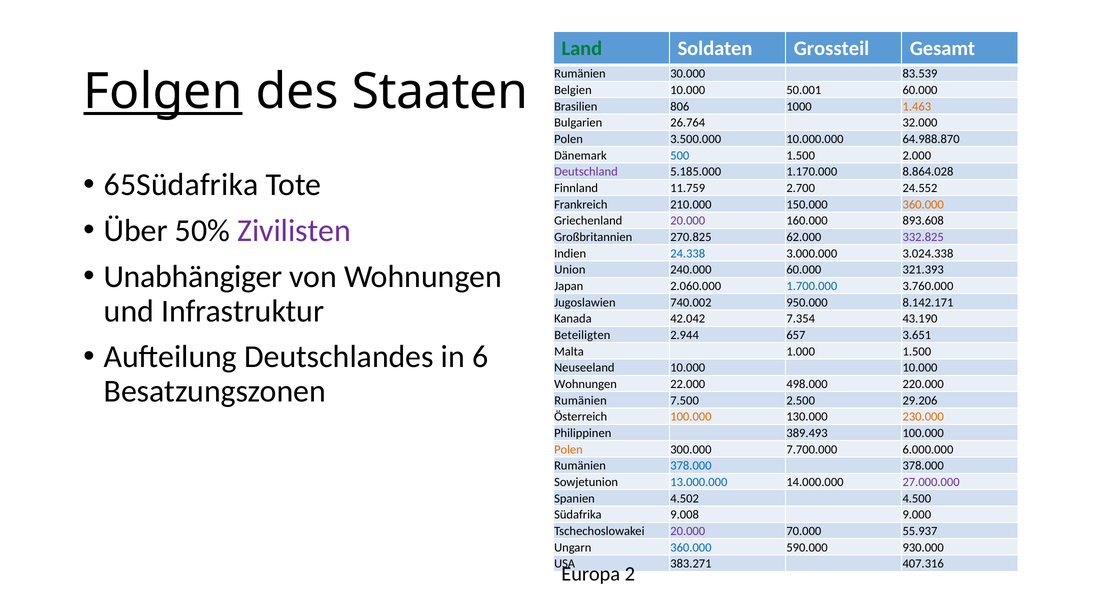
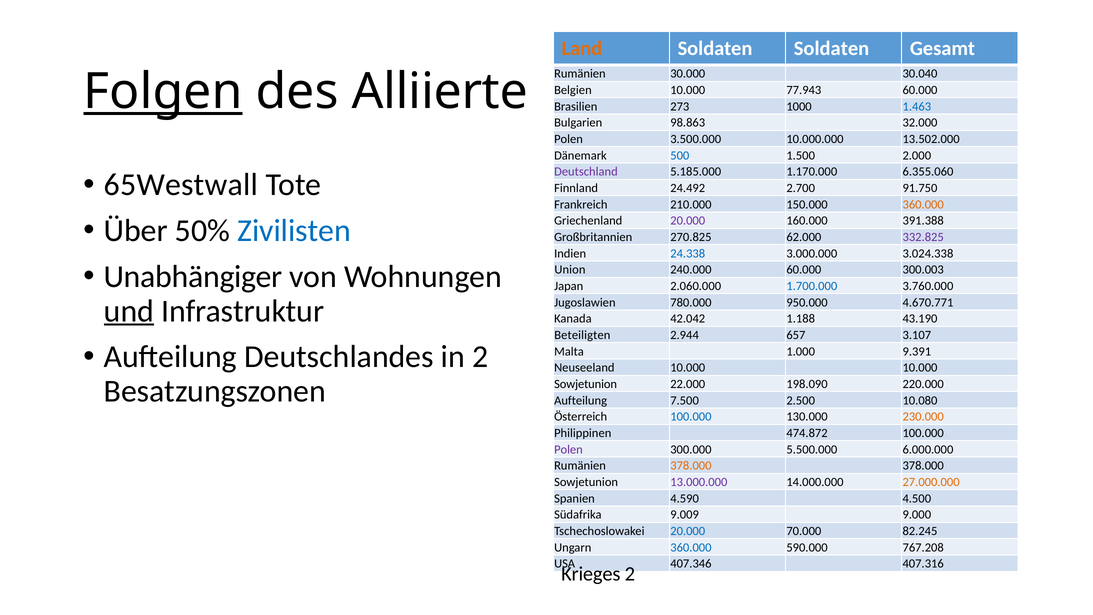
Land colour: green -> orange (582, 49)
Soldaten Grossteil: Grossteil -> Soldaten (831, 49)
83.539: 83.539 -> 30.040 (920, 74)
Staaten: Staaten -> Alliierte (440, 92)
50.001: 50.001 -> 77.943 (804, 90)
806: 806 -> 273 (680, 106)
1.463 colour: orange -> blue (917, 106)
26.764: 26.764 -> 98.863 (688, 123)
64.988.870: 64.988.870 -> 13.502.000 (931, 139)
8.864.028: 8.864.028 -> 6.355.060 (928, 172)
65Südafrika: 65Südafrika -> 65Westwall (181, 185)
11.759: 11.759 -> 24.492 (688, 188)
24.552: 24.552 -> 91.750 (920, 188)
Zivilisten colour: purple -> blue (294, 231)
893.608: 893.608 -> 391.388 (923, 221)
321.393: 321.393 -> 300.003 (923, 270)
740.002: 740.002 -> 780.000 (691, 302)
8.142.171: 8.142.171 -> 4.670.771 (928, 302)
und underline: none -> present (129, 311)
7.354: 7.354 -> 1.188 (801, 319)
3.651: 3.651 -> 3.107 (917, 335)
in 6: 6 -> 2 (480, 357)
1.000 1.500: 1.500 -> 9.391 (917, 351)
Wohnungen: Wohnungen -> Sowjetunion (586, 384)
498.000: 498.000 -> 198.090 (807, 384)
Rumänien: Rumänien -> Aufteilung (581, 400)
29.206: 29.206 -> 10.080 (920, 400)
100.000 colour: orange -> blue (691, 417)
389.493: 389.493 -> 474.872 (807, 433)
Polen colour: orange -> purple (568, 449)
7.700.000: 7.700.000 -> 5.500.000 (812, 449)
378.000 colour: blue -> orange (691, 466)
13.000.000 colour: blue -> purple (699, 482)
27.000.000 colour: purple -> orange (931, 482)
4.502: 4.502 -> 4.590 (685, 498)
9.008: 9.008 -> 9.009 (685, 515)
20.000 colour: purple -> blue (688, 531)
55.937: 55.937 -> 82.245 (920, 531)
930.000: 930.000 -> 767.208 (923, 547)
383.271: 383.271 -> 407.346 (691, 564)
Europa: Europa -> Krieges (591, 574)
